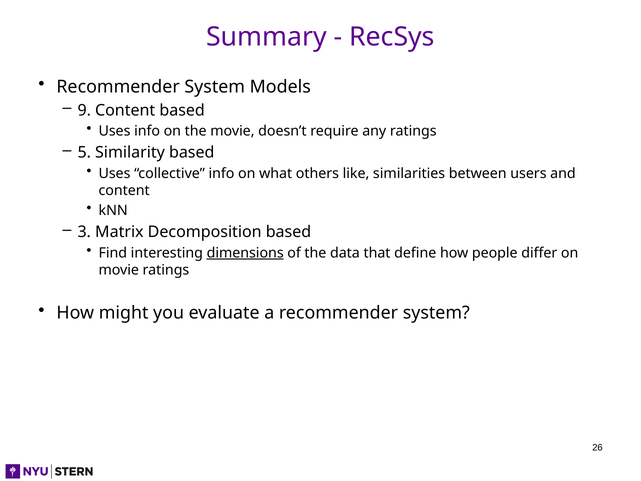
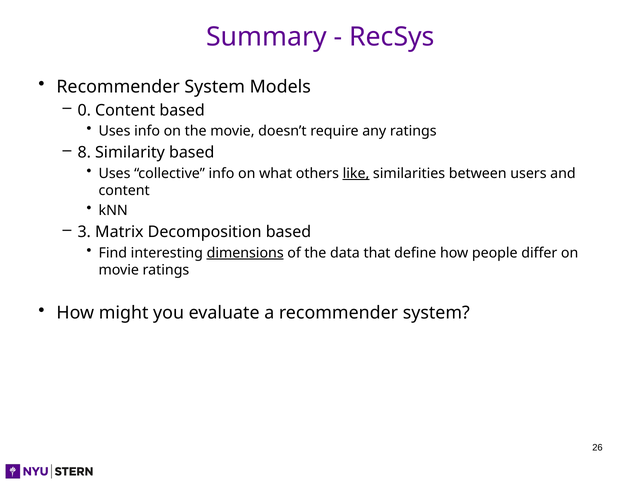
9: 9 -> 0 (84, 110)
5: 5 -> 8 (84, 153)
like underline: none -> present (356, 173)
